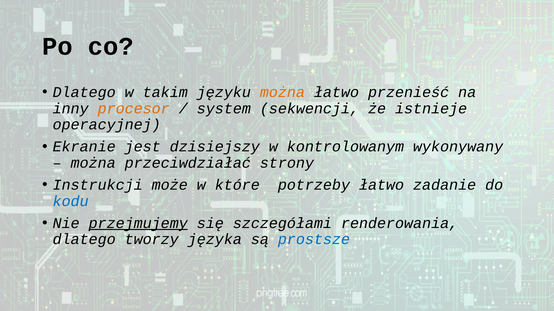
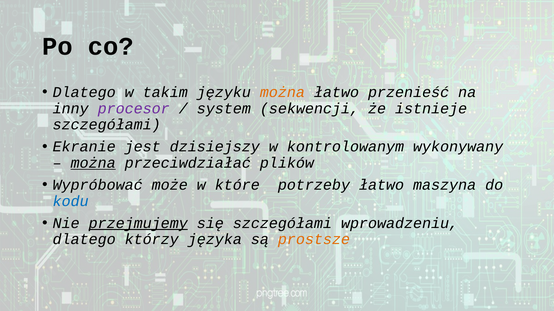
procesor colour: orange -> purple (134, 109)
operacyjnej: operacyjnej -> szczegółami (107, 125)
można underline: none -> present (93, 163)
strony: strony -> plików (287, 163)
Instrukcji: Instrukcji -> Wypróbować (98, 185)
zadanie: zadanie -> maszyna (445, 185)
renderowania: renderowania -> wprowadzeniu (400, 224)
tworzy: tworzy -> którzy (152, 240)
prostsze colour: blue -> orange (314, 240)
